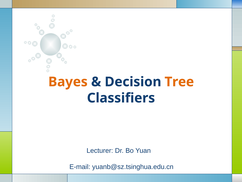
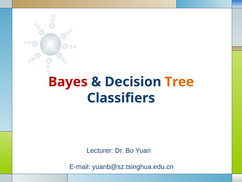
Bayes colour: orange -> red (68, 82)
